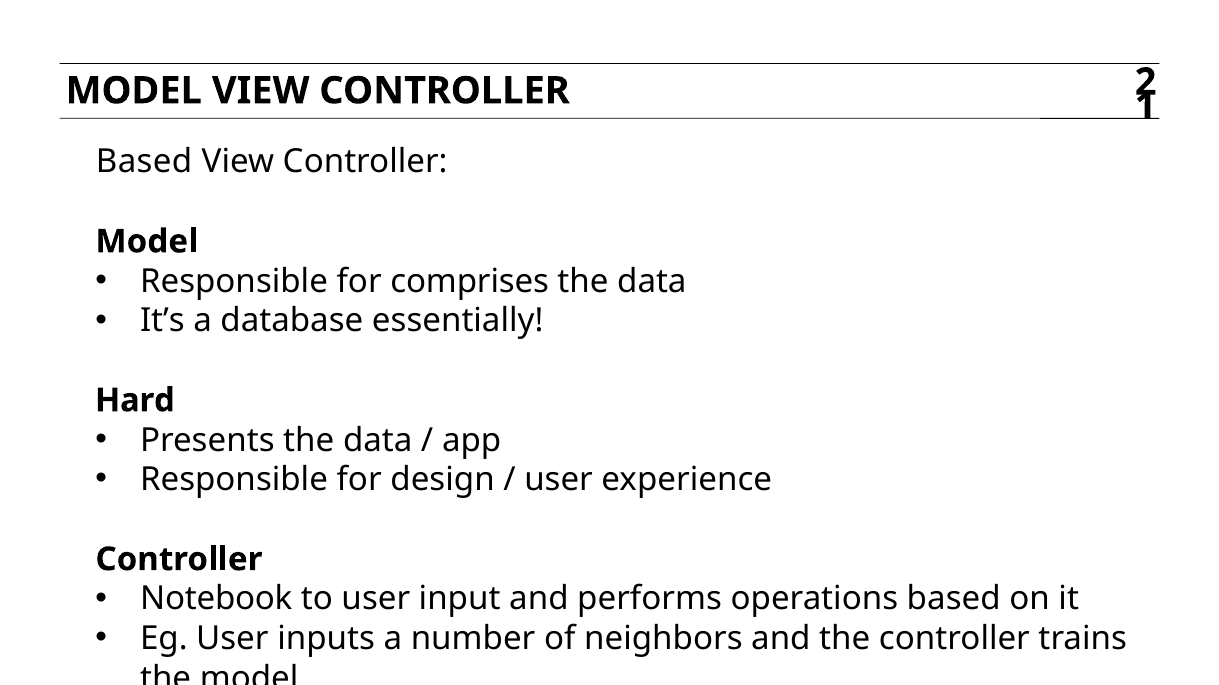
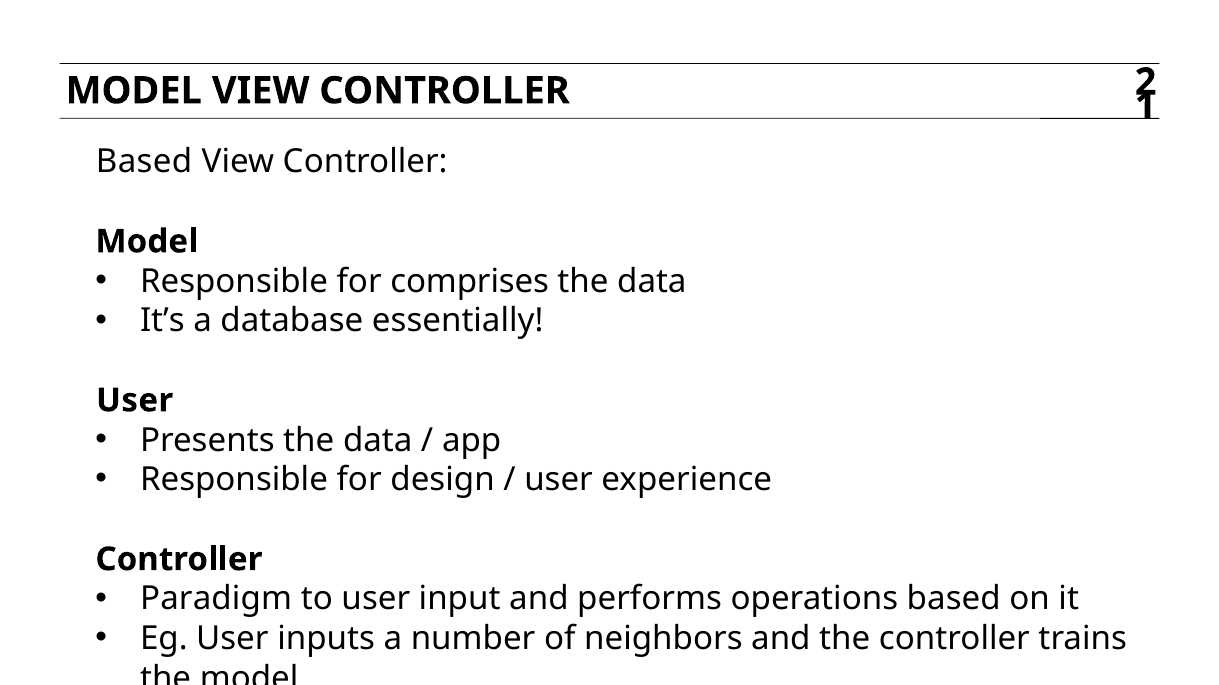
Hard: Hard -> User (135, 400)
Notebook: Notebook -> Paradigm (216, 599)
